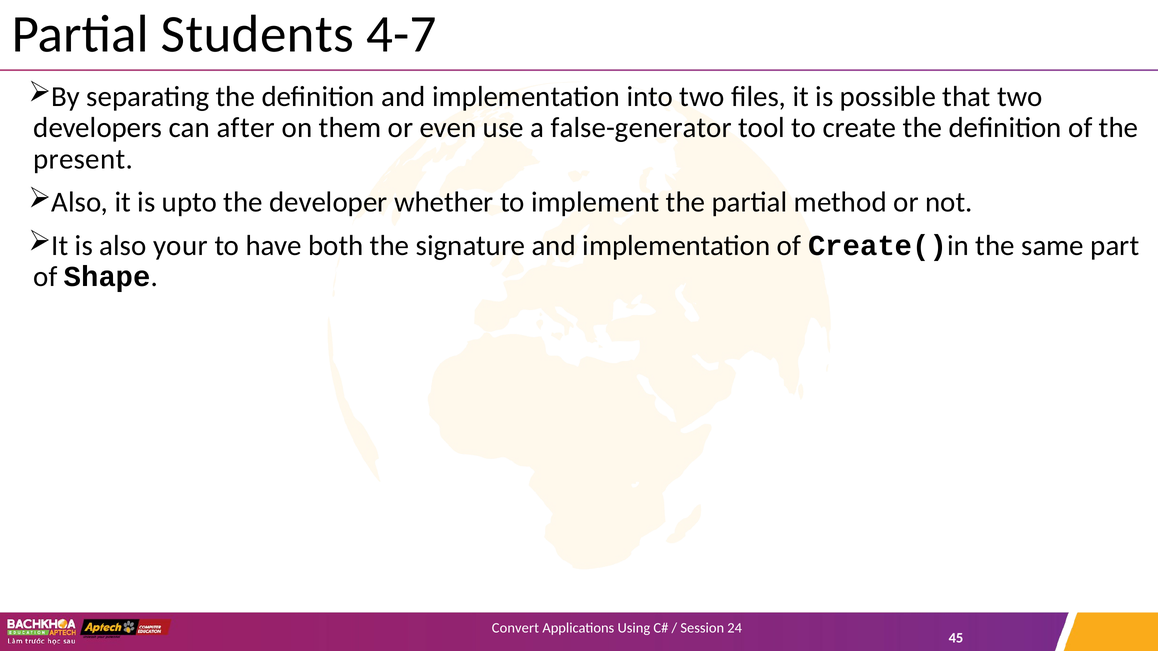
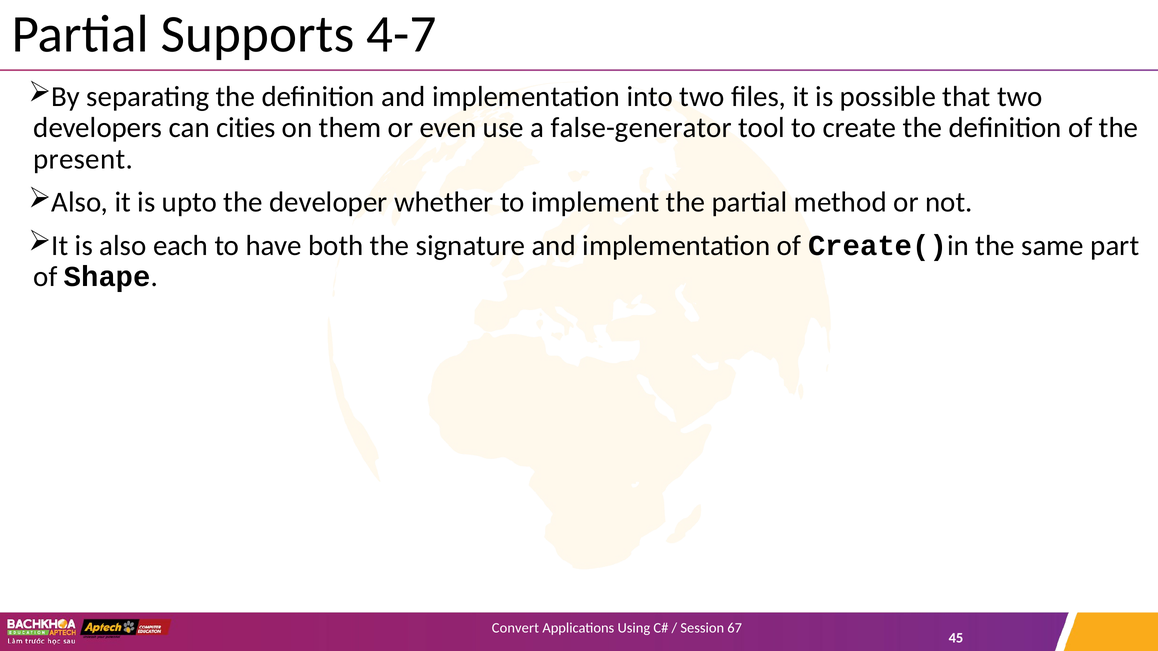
Students: Students -> Supports (258, 34)
after: after -> cities (246, 128)
your: your -> each (181, 246)
24: 24 -> 67 (735, 628)
